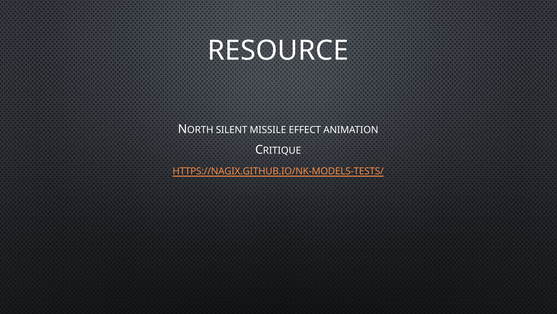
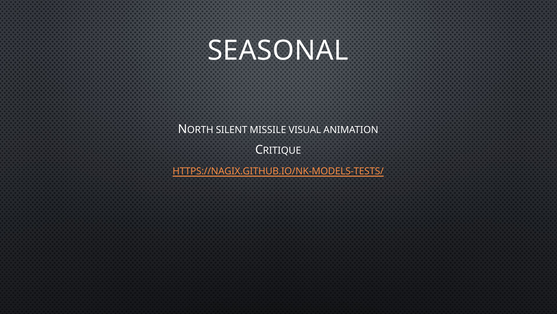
RESOURCE: RESOURCE -> SEASONAL (278, 50)
EFFECT: EFFECT -> VISUAL (305, 130)
